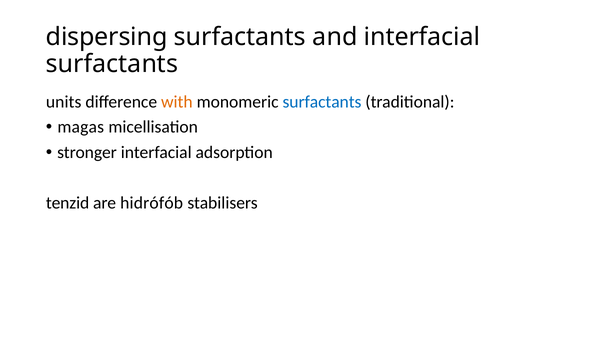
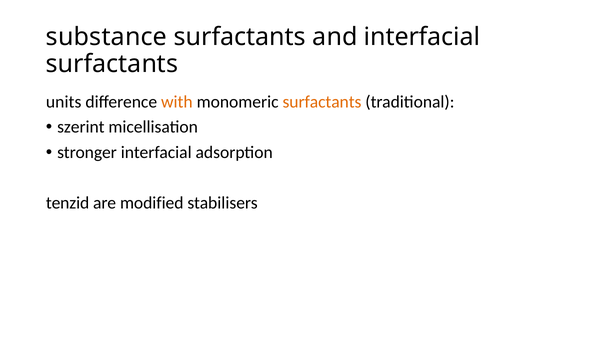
dispersing: dispersing -> substance (107, 37)
surfactants colour: blue -> orange (322, 102)
magas: magas -> szerint (81, 127)
hidrófób: hidrófób -> modified (152, 203)
